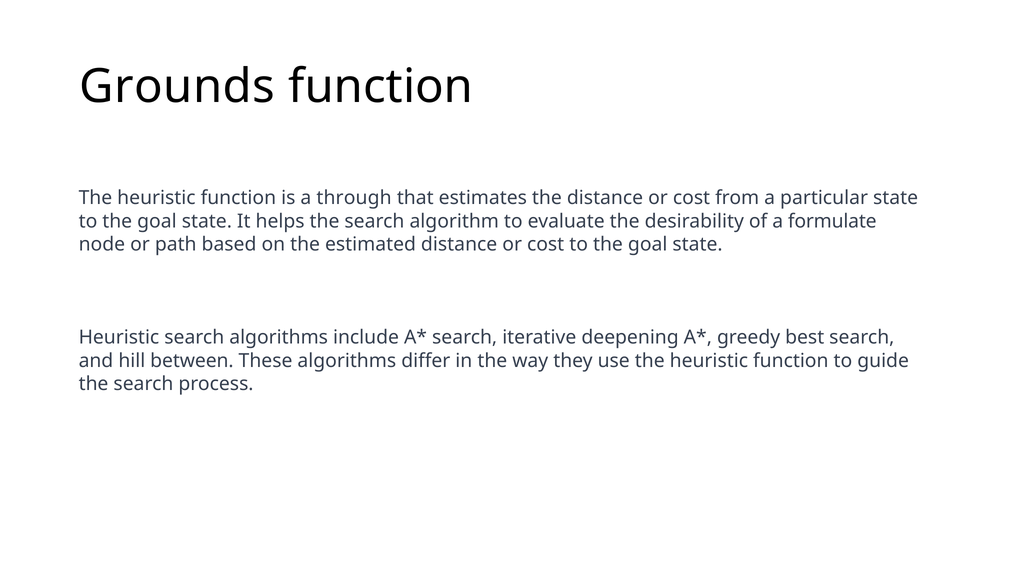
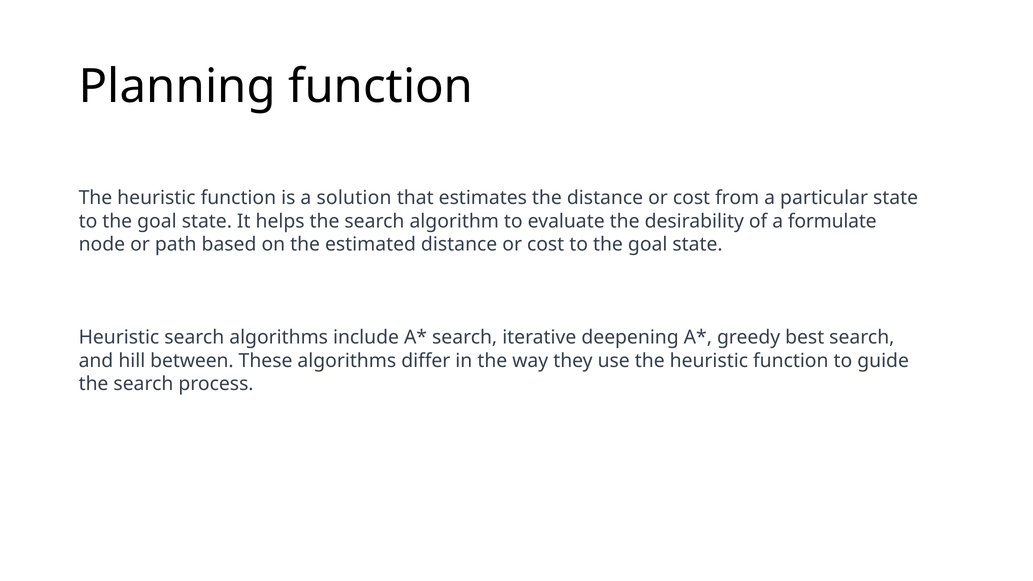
Grounds: Grounds -> Planning (177, 87)
through: through -> solution (354, 198)
